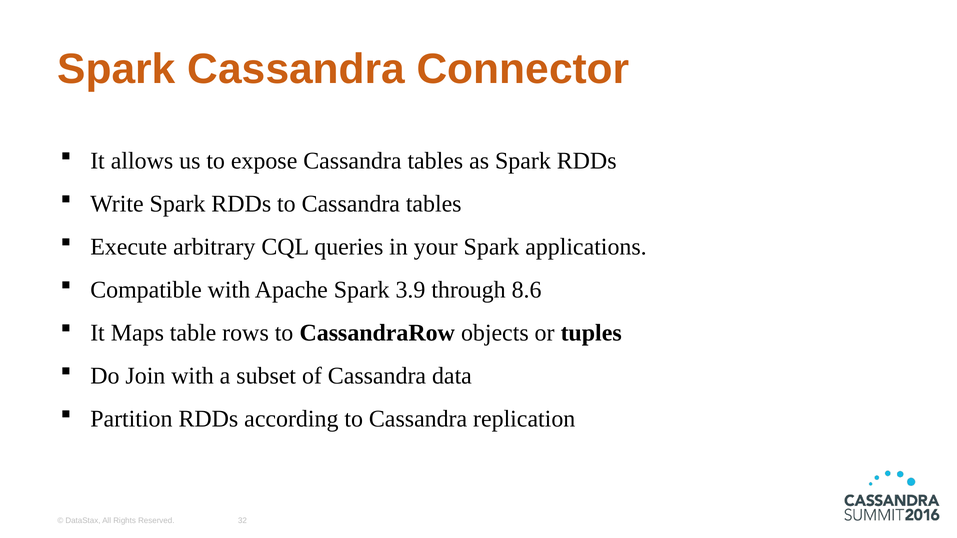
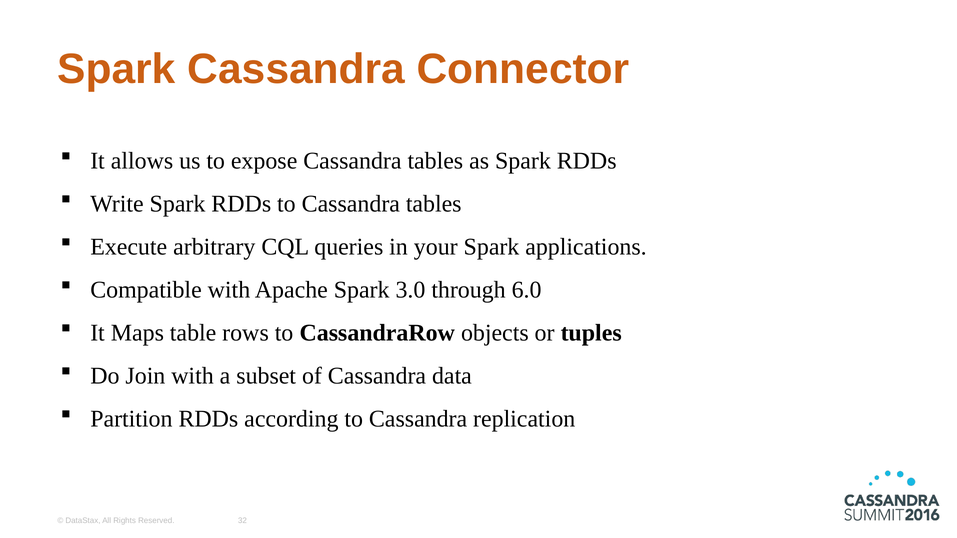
3.9: 3.9 -> 3.0 (410, 290)
8.6: 8.6 -> 6.0 (527, 290)
